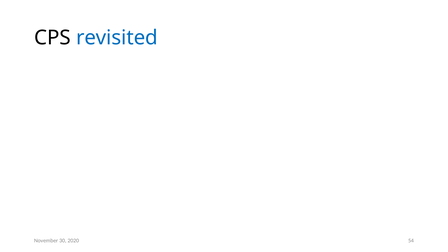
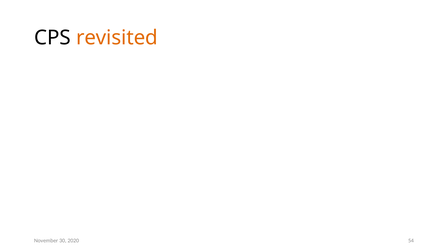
revisited colour: blue -> orange (117, 38)
